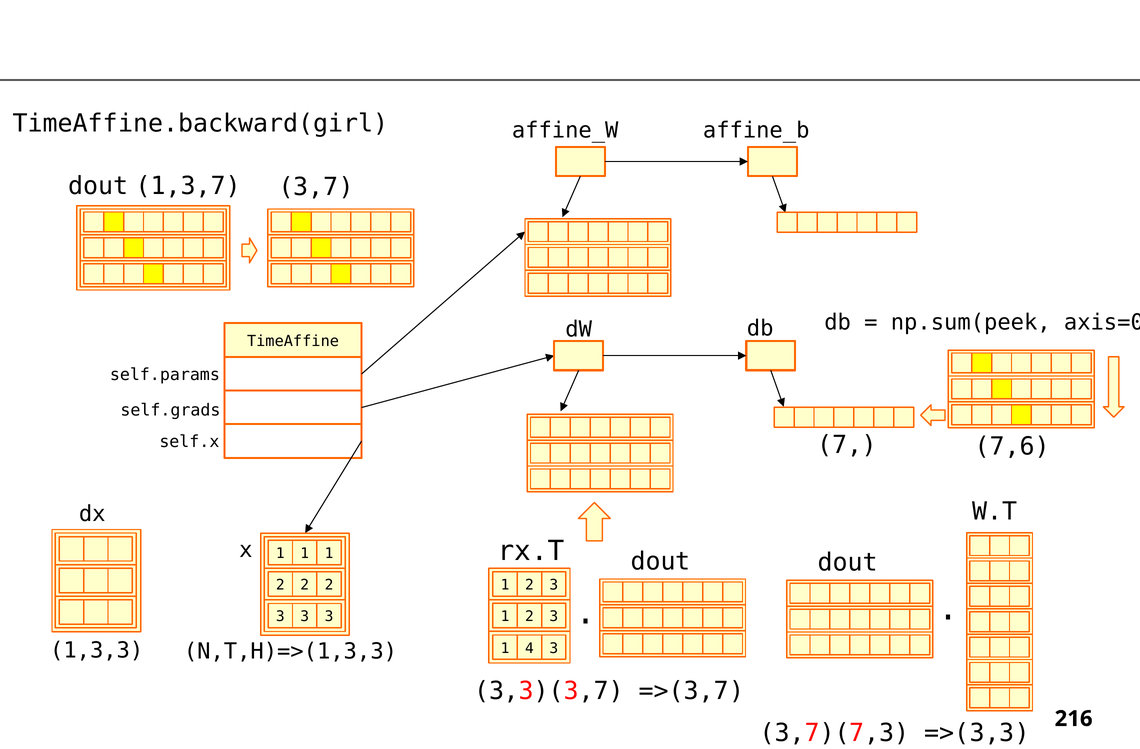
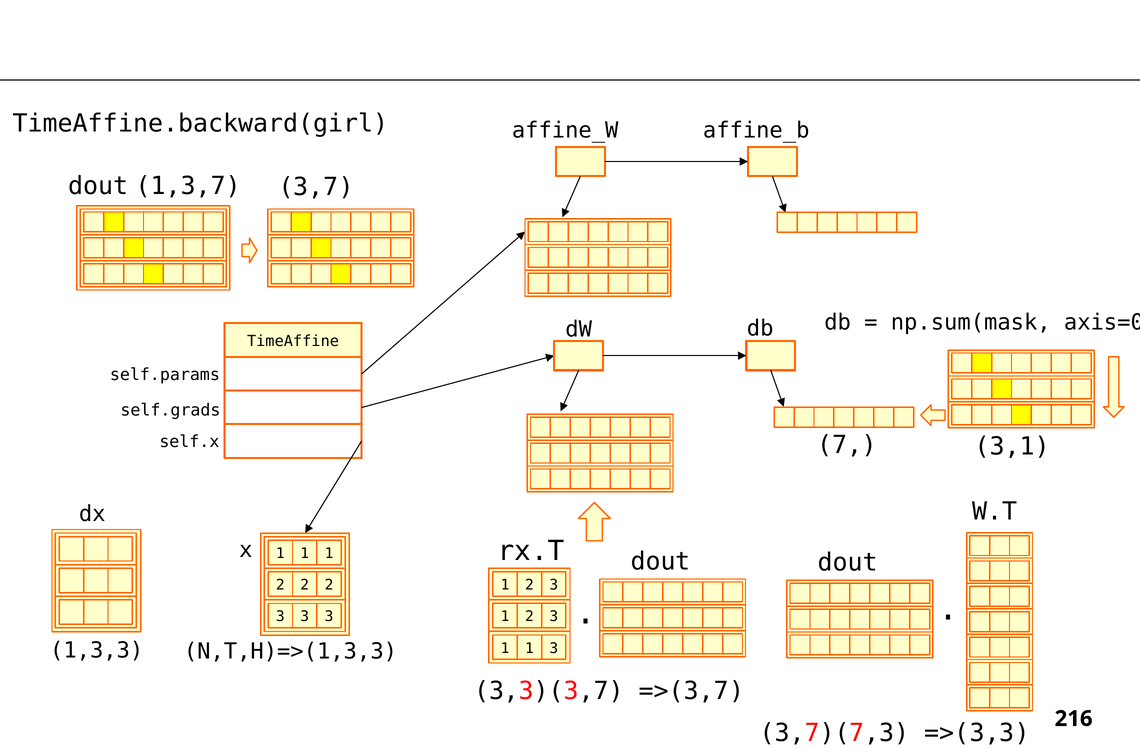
np.sum(peek: np.sum(peek -> np.sum(mask (971, 322)
7,6: 7,6 -> 3,1 (1012, 447)
4: 4 -> 1 (529, 648)
